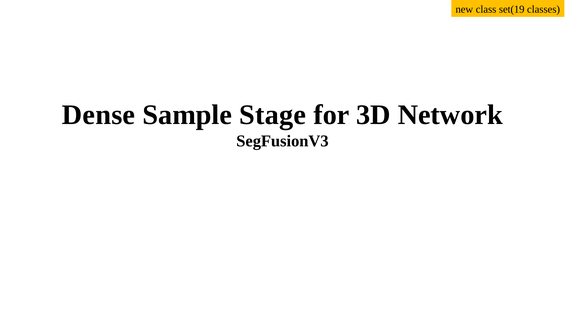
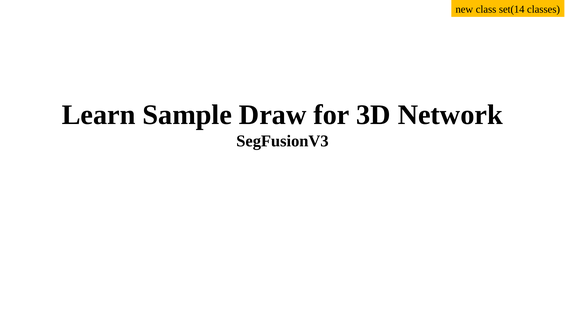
set(19: set(19 -> set(14 (512, 9)
Dense: Dense -> Learn (99, 115)
Stage: Stage -> Draw (273, 115)
